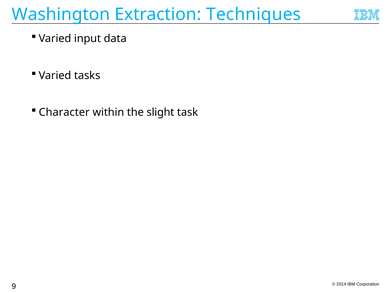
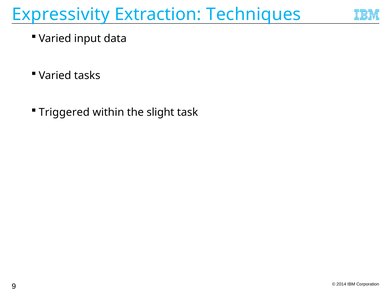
Washington: Washington -> Expressivity (61, 15)
Character: Character -> Triggered (64, 112)
